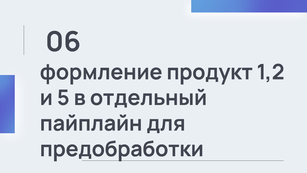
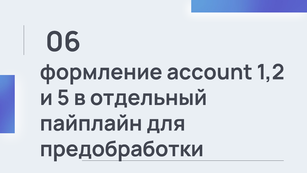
продукт: продукт -> account (210, 72)
